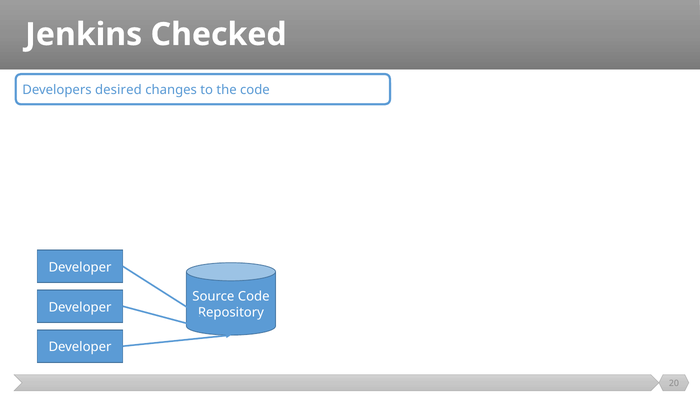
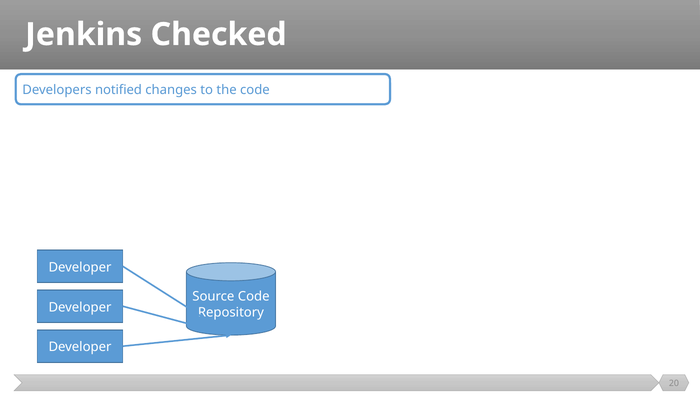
desired: desired -> notified (118, 90)
